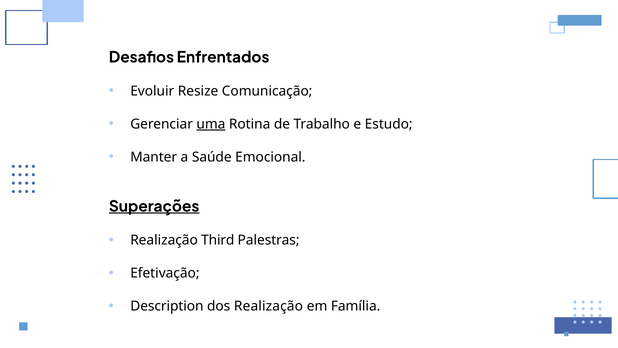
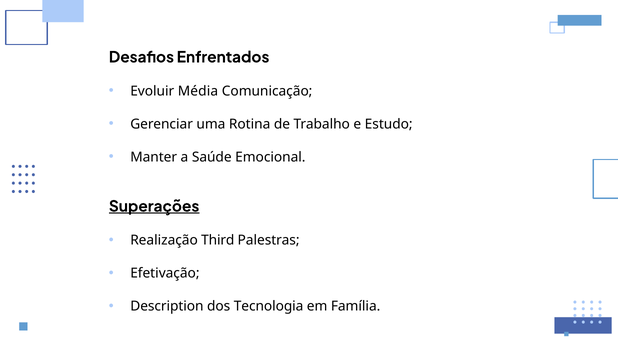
Resize: Resize -> Média (198, 91)
uma underline: present -> none (211, 124)
dos Realização: Realização -> Tecnologia (269, 306)
